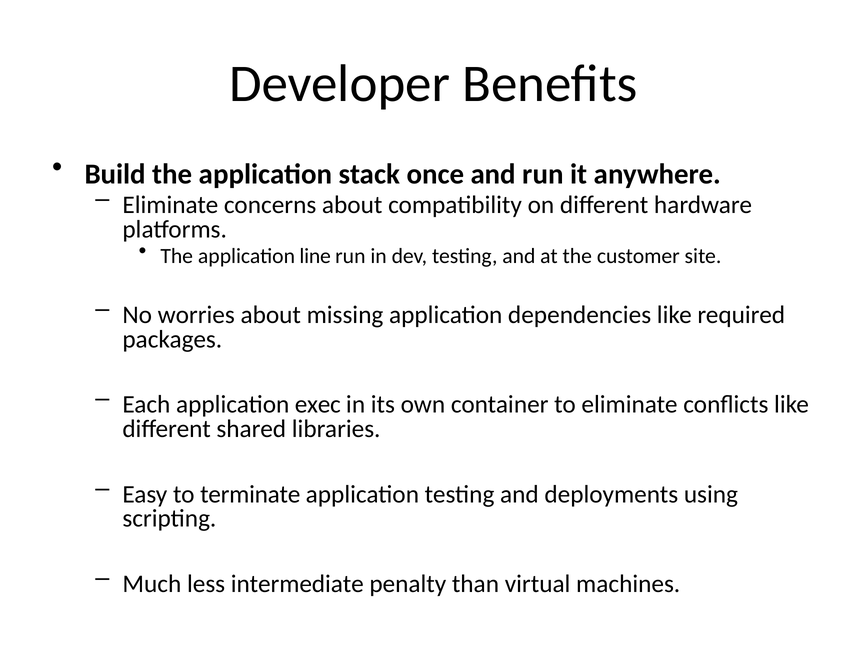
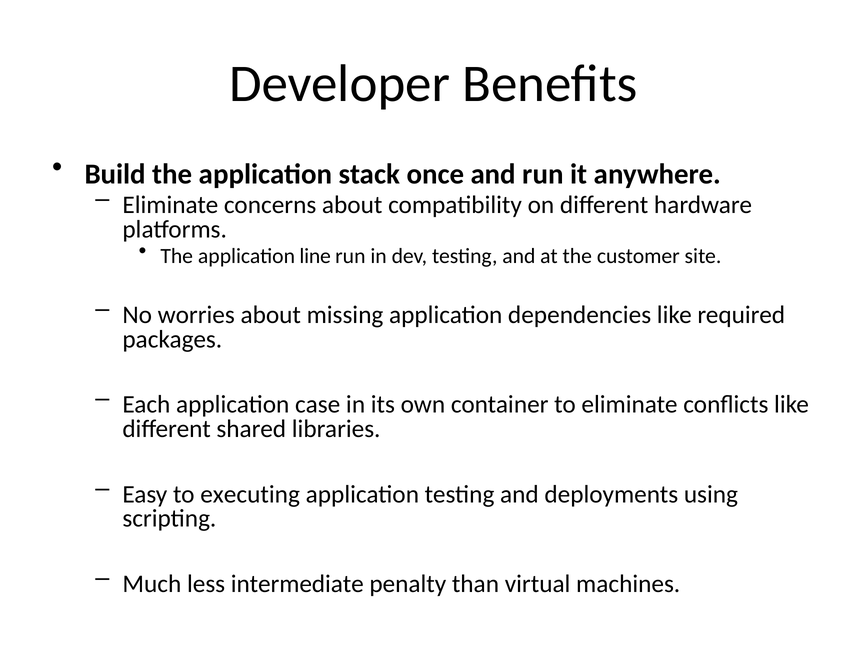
exec: exec -> case (318, 405)
terminate: terminate -> executing (250, 494)
